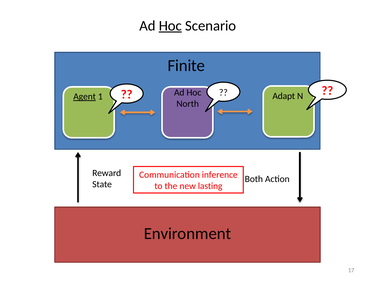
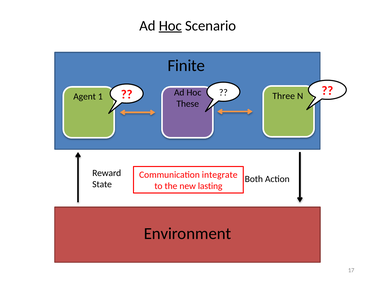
Agent underline: present -> none (85, 96)
Adapt: Adapt -> Three (284, 96)
North: North -> These (188, 104)
inference: inference -> integrate (220, 175)
